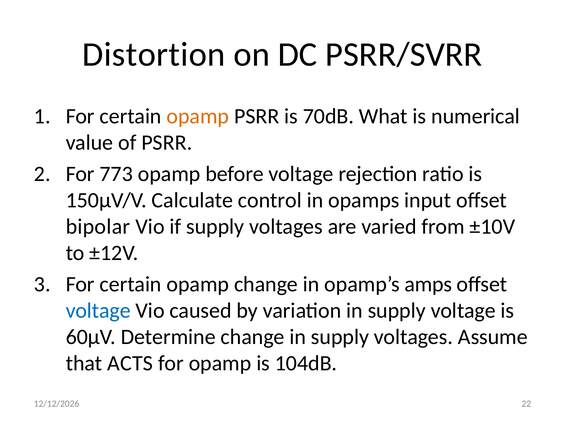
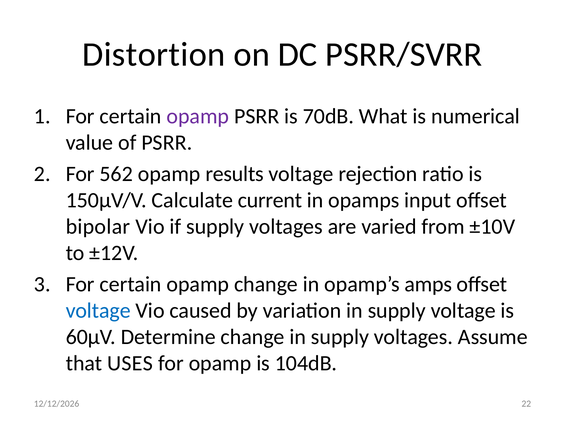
opamp colour: orange -> purple (198, 116)
773: 773 -> 562 (116, 174)
before: before -> results (235, 174)
control: control -> current (270, 201)
ACTS: ACTS -> USES (130, 364)
